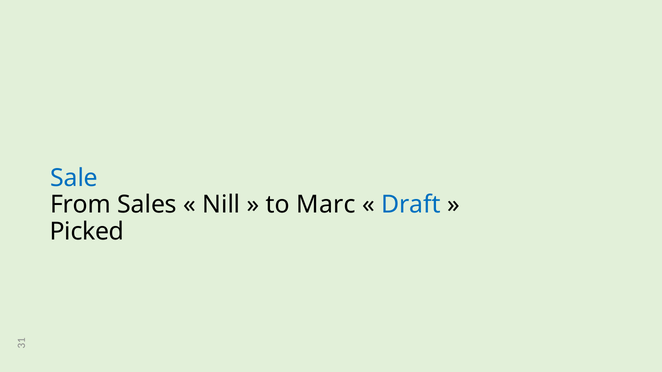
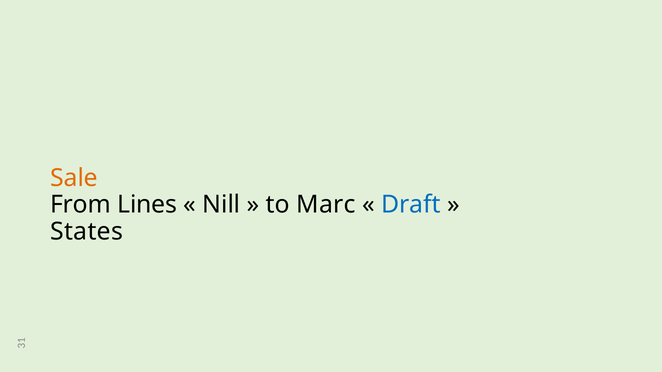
Sale colour: blue -> orange (74, 178)
Sales: Sales -> Lines (147, 205)
Picked: Picked -> States (87, 232)
